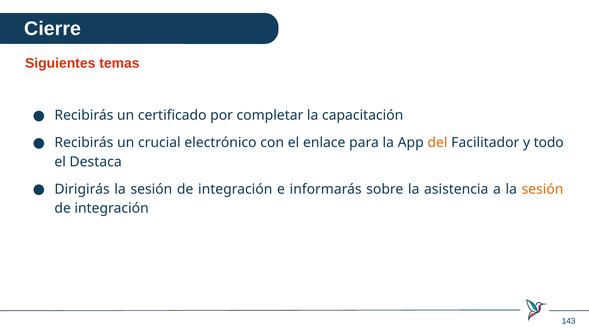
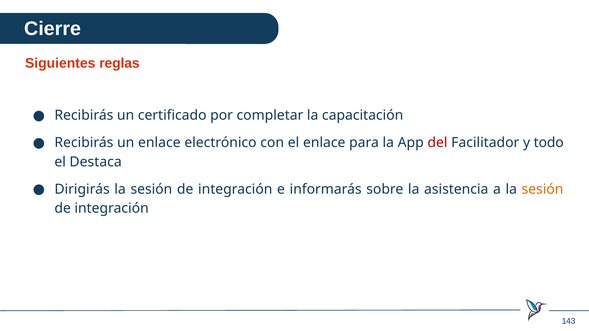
temas: temas -> reglas (119, 63)
un crucial: crucial -> enlace (159, 143)
del colour: orange -> red (437, 143)
